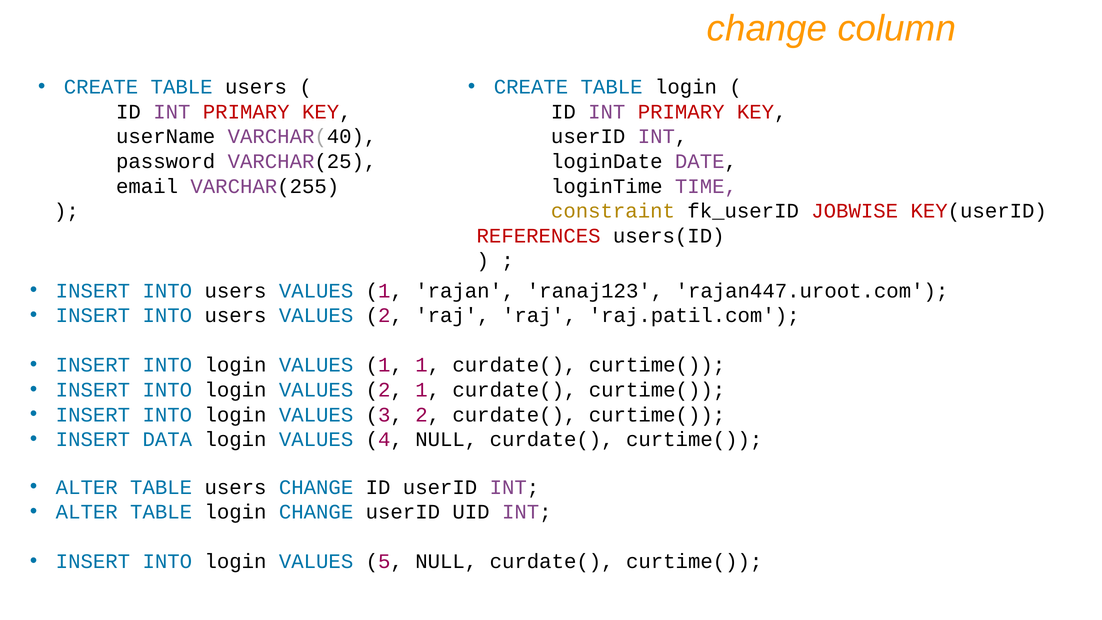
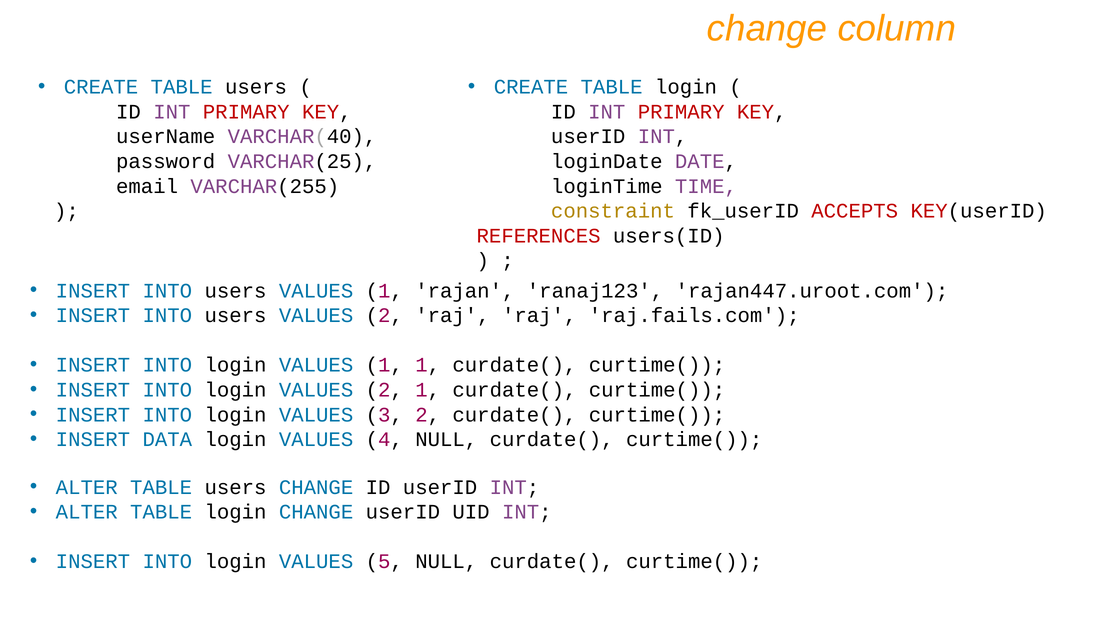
JOBWISE: JOBWISE -> ACCEPTS (855, 211)
raj.patil.com: raj.patil.com -> raj.fails.com (694, 315)
